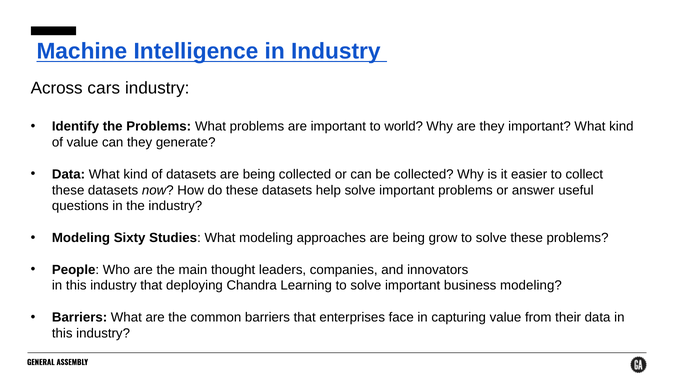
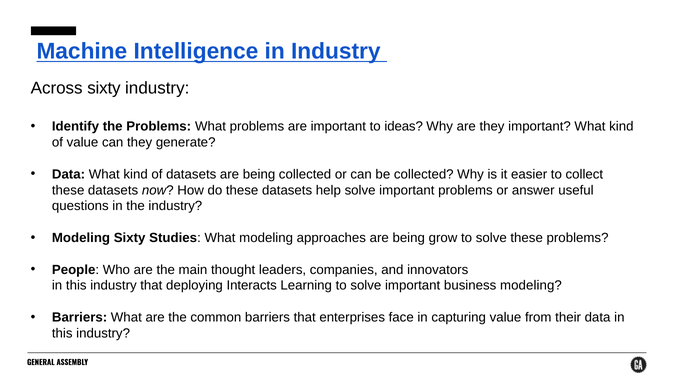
Across cars: cars -> sixty (104, 88)
world: world -> ideas (404, 127)
Chandra: Chandra -> Interacts (252, 286)
